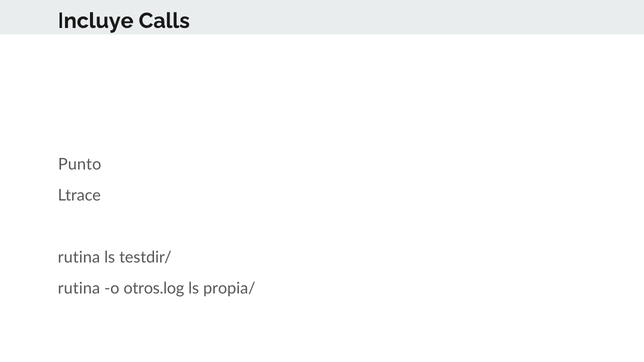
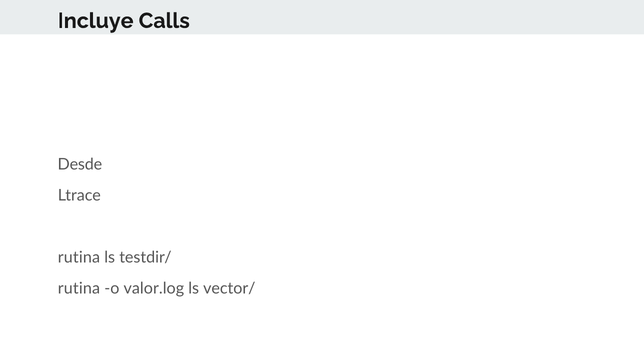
Punto: Punto -> Desde (80, 165)
otros.log: otros.log -> valor.log (154, 289)
propia/: propia/ -> vector/ (229, 289)
